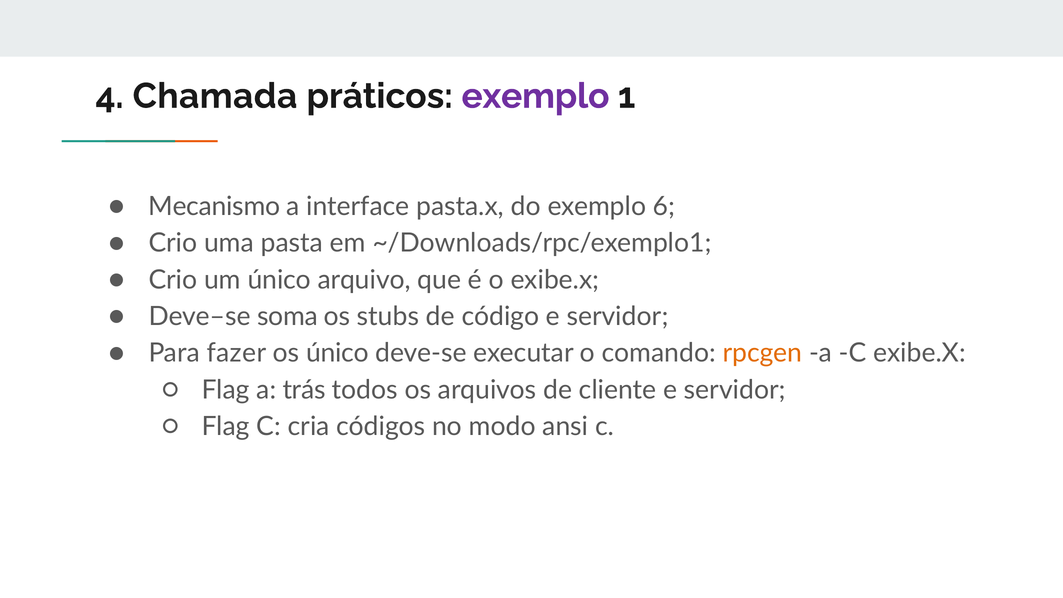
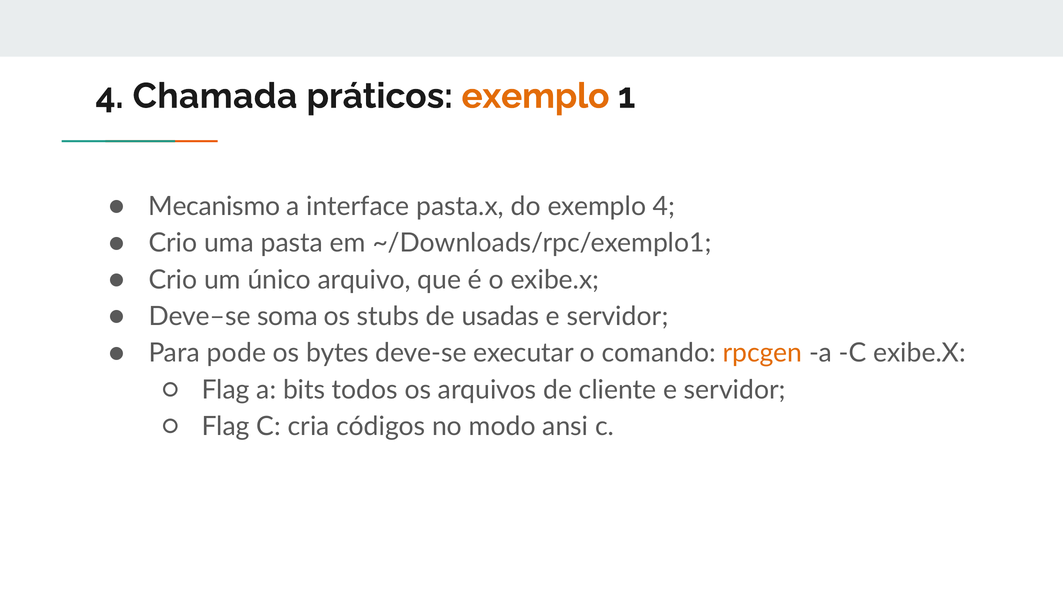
exemplo colour: purple -> orange (535, 96)
exemplo 6: 6 -> 4 (664, 206)
código: código -> usadas (500, 316)
fazer: fazer -> pode (237, 353)
os único: único -> bytes (337, 353)
trás: trás -> bits (304, 390)
